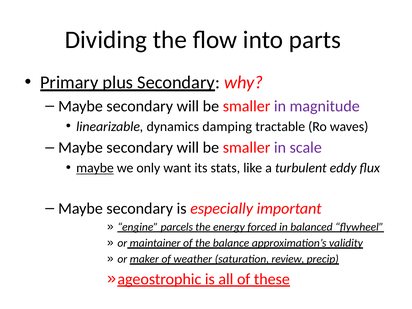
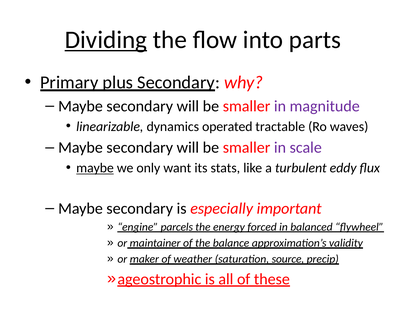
Dividing underline: none -> present (106, 40)
damping: damping -> operated (227, 126)
review: review -> source (288, 259)
